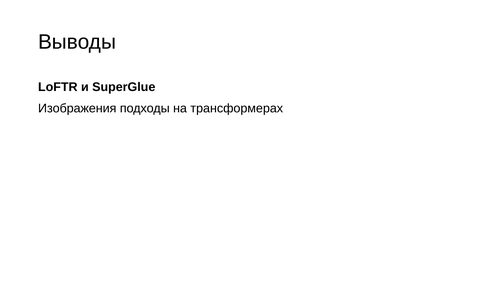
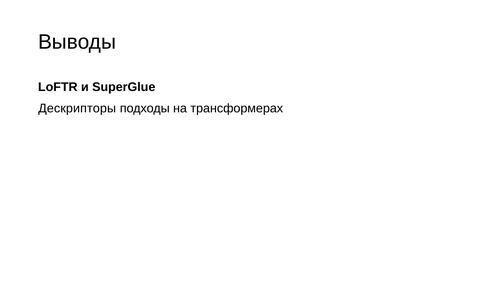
Изображения: Изображения -> Дескрипторы (77, 108)
